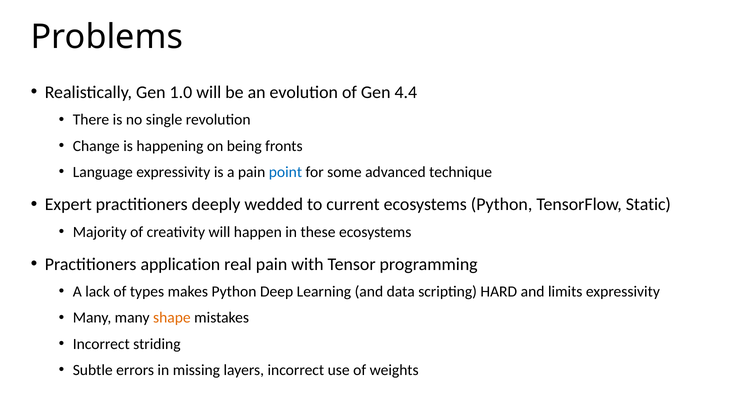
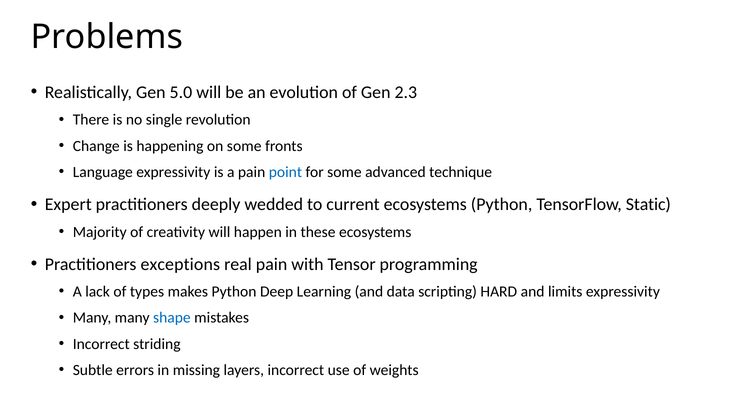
1.0: 1.0 -> 5.0 (181, 93)
4.4: 4.4 -> 2.3 (406, 93)
on being: being -> some (244, 146)
application: application -> exceptions (180, 265)
shape colour: orange -> blue (172, 318)
